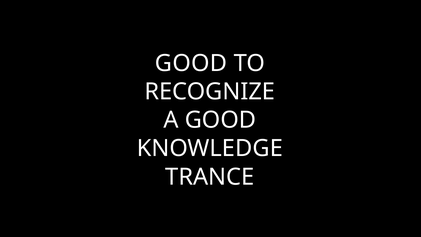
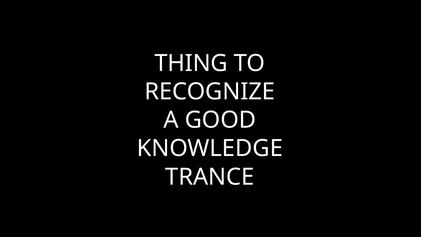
GOOD: GOOD -> THING (191, 63)
